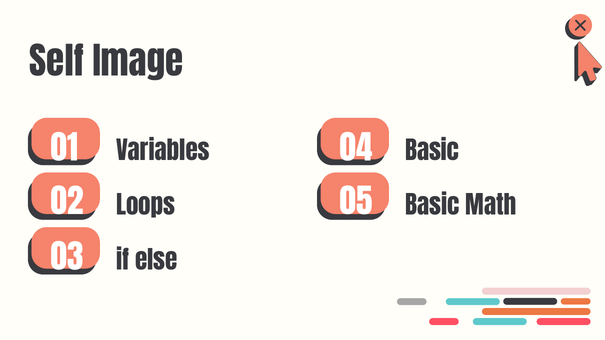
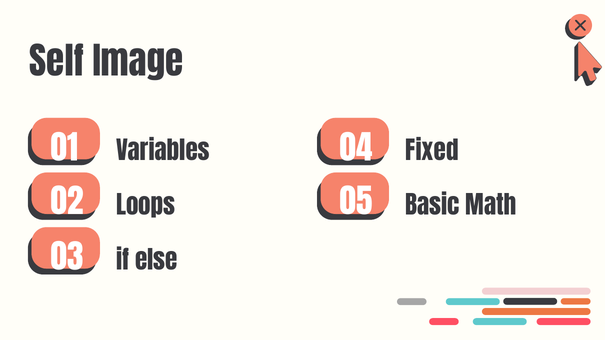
Variables Basic: Basic -> Fixed (432, 152)
